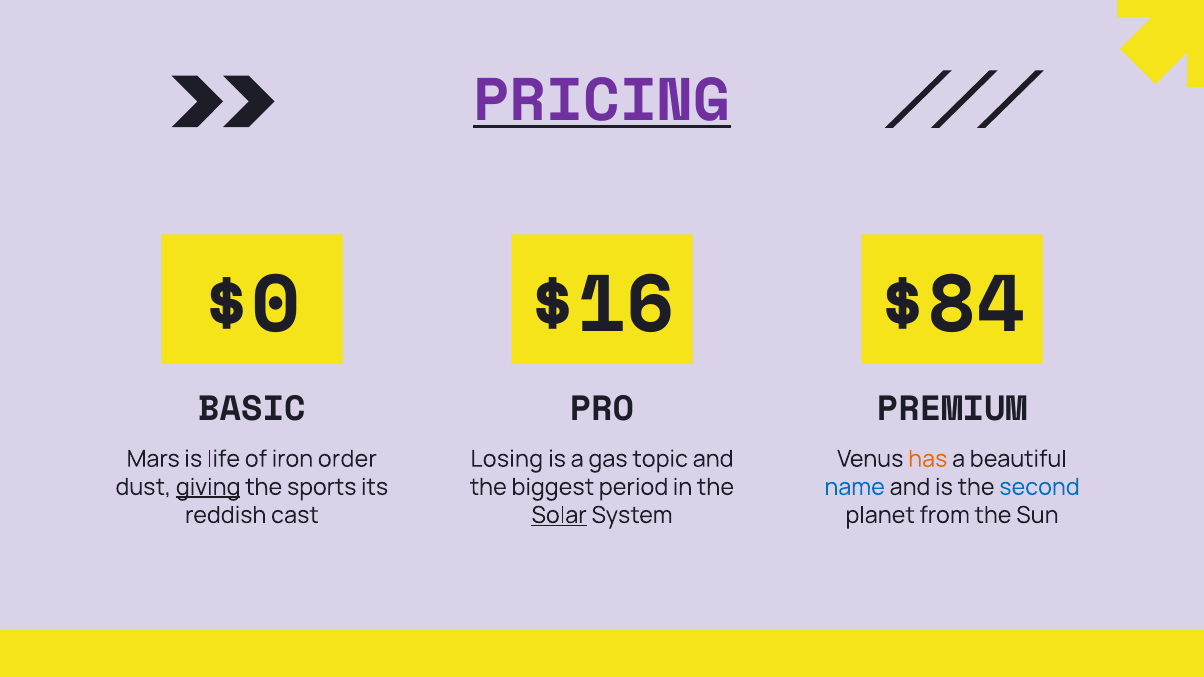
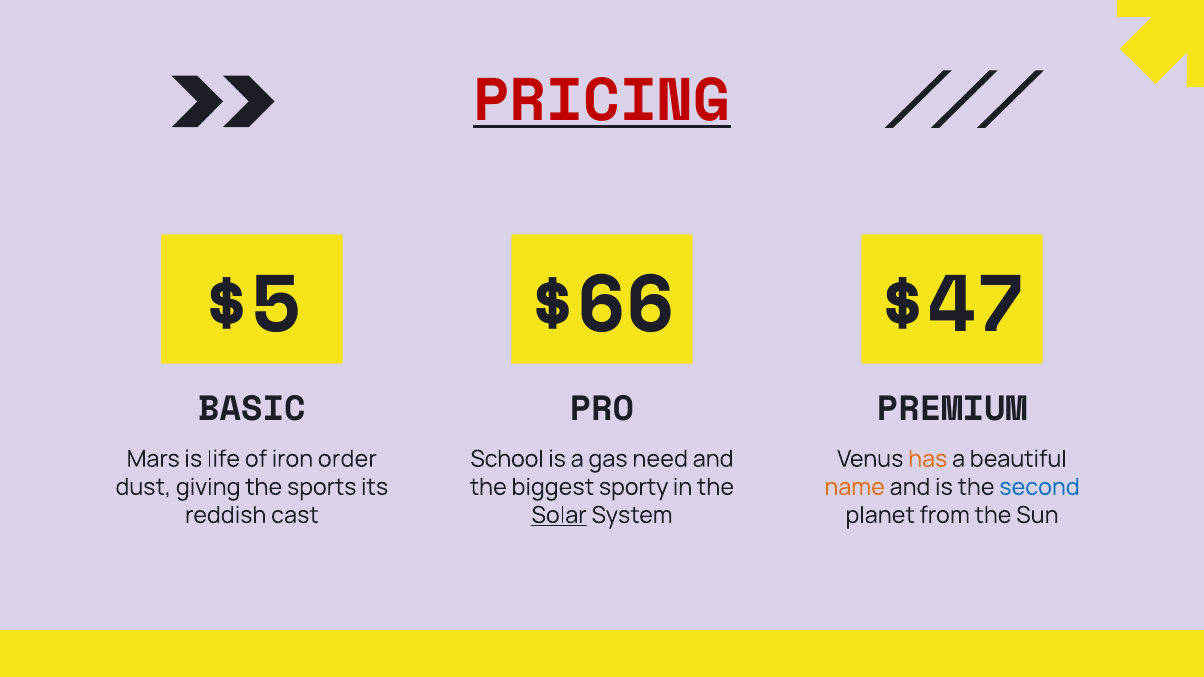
PRICING colour: purple -> red (602, 101)
$0: $0 -> $5 (252, 305)
$16: $16 -> $66 (602, 305)
$84: $84 -> $47 (952, 305)
Losing: Losing -> School (507, 459)
topic: topic -> need (660, 459)
giving underline: present -> none (208, 487)
period: period -> sporty (634, 487)
name colour: blue -> orange (855, 487)
